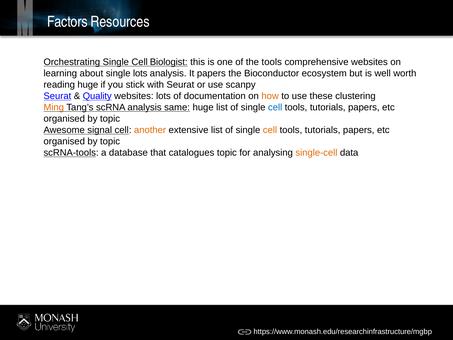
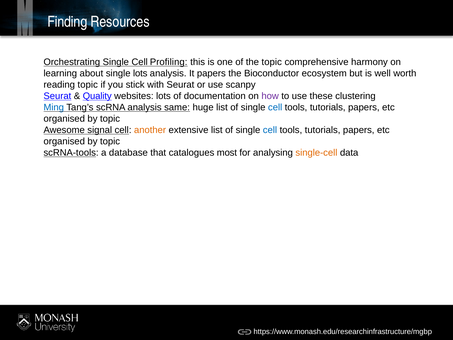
Factors: Factors -> Finding (67, 22)
Biologist: Biologist -> Profiling (169, 62)
the tools: tools -> topic (272, 62)
comprehensive websites: websites -> harmony (369, 62)
reading huge: huge -> topic (88, 85)
how colour: orange -> purple (270, 96)
Ming colour: orange -> blue (54, 107)
cell colour: orange -> blue (270, 130)
catalogues topic: topic -> most (227, 153)
